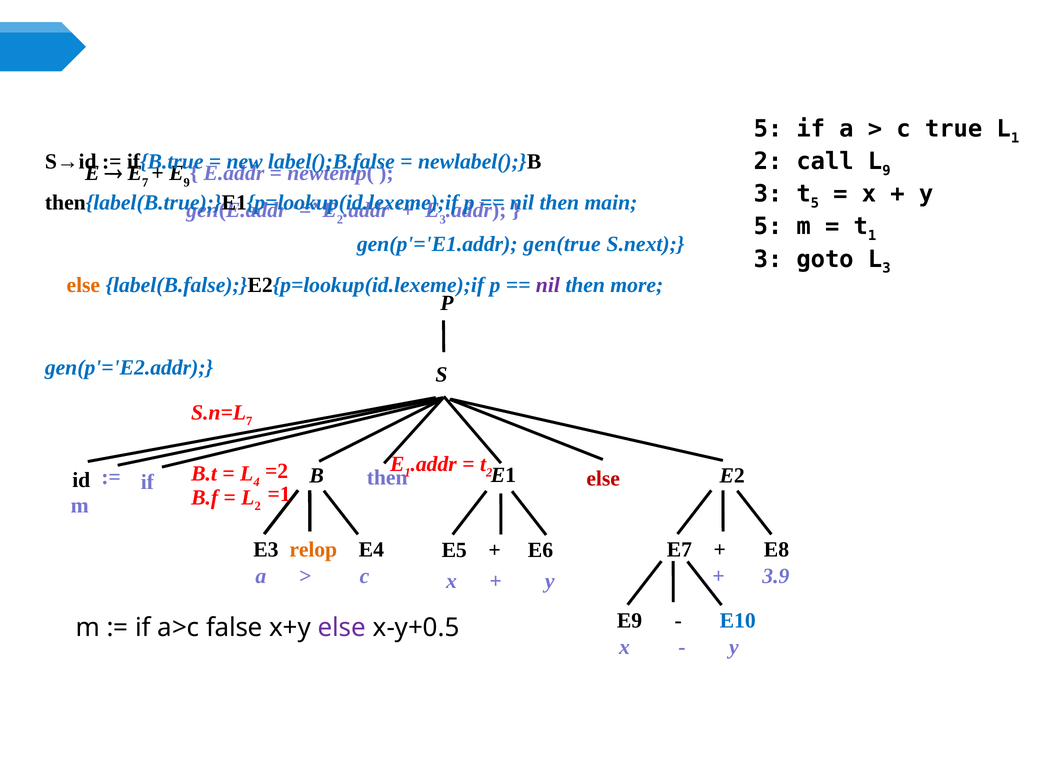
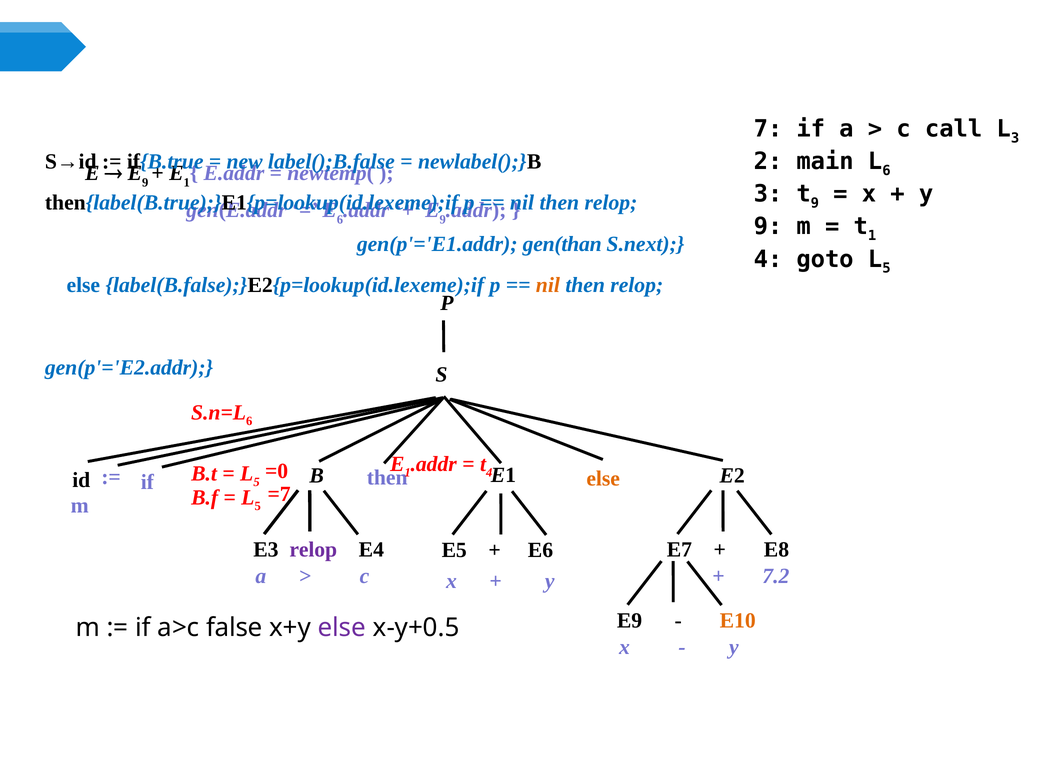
5: 5 -> 7 (768, 129)
true: true -> call (954, 129)
1: 1 -> 3 (1015, 138)
call: call -> main (825, 162)
9: 9 -> 6 (886, 171)
7: 7 -> 9 (145, 182)
9: 9 -> 1 (187, 182)
5: 5 -> 9 (815, 203)
main: main -> relop (611, 203)
2: 2 -> 6 (340, 219)
3: 3 -> 9 (443, 219)
5: 5 -> 9 (768, 227)
gen(true: gen(true -> gen(than (562, 244)
3: 3 -> 4 (768, 259)
3: 3 -> 5 (886, 268)
else colour: orange -> blue (83, 285)
nil colour: purple -> orange (548, 285)
more: more -> relop (637, 285)
7: 7 -> 6 (249, 421)
4: 4 -> 5 (257, 482)
else colour: red -> orange (603, 479)
=2: =2 -> =0 (277, 471)
2: 2 -> 4 (489, 472)
=1: =1 -> =7 (279, 494)
2: 2 -> 5 (258, 506)
relop colour: orange -> purple (313, 550)
3.9: 3.9 -> 7.2 (776, 576)
E10 colour: blue -> orange (738, 620)
